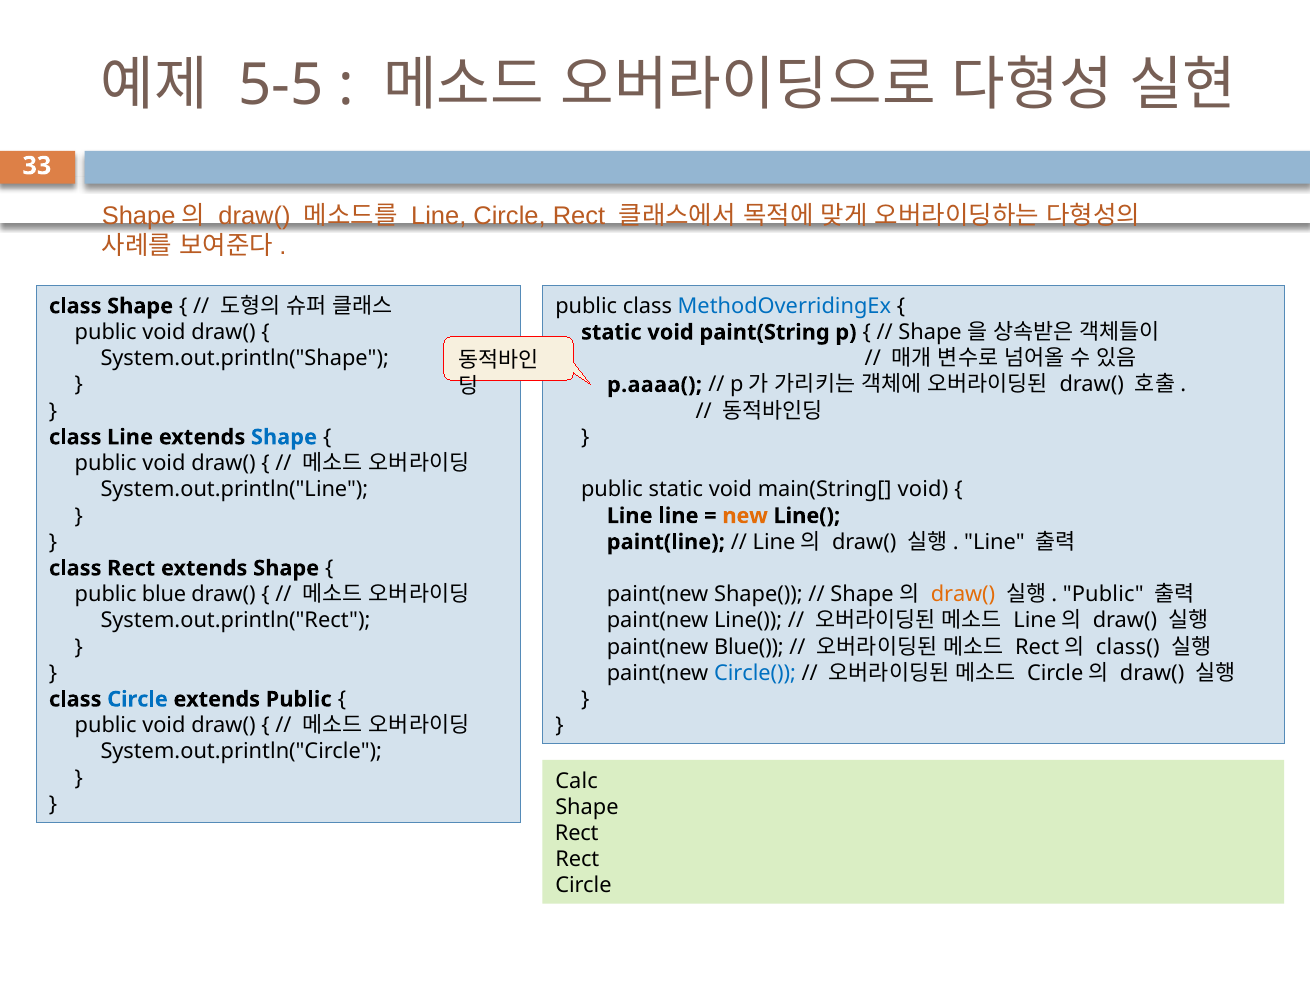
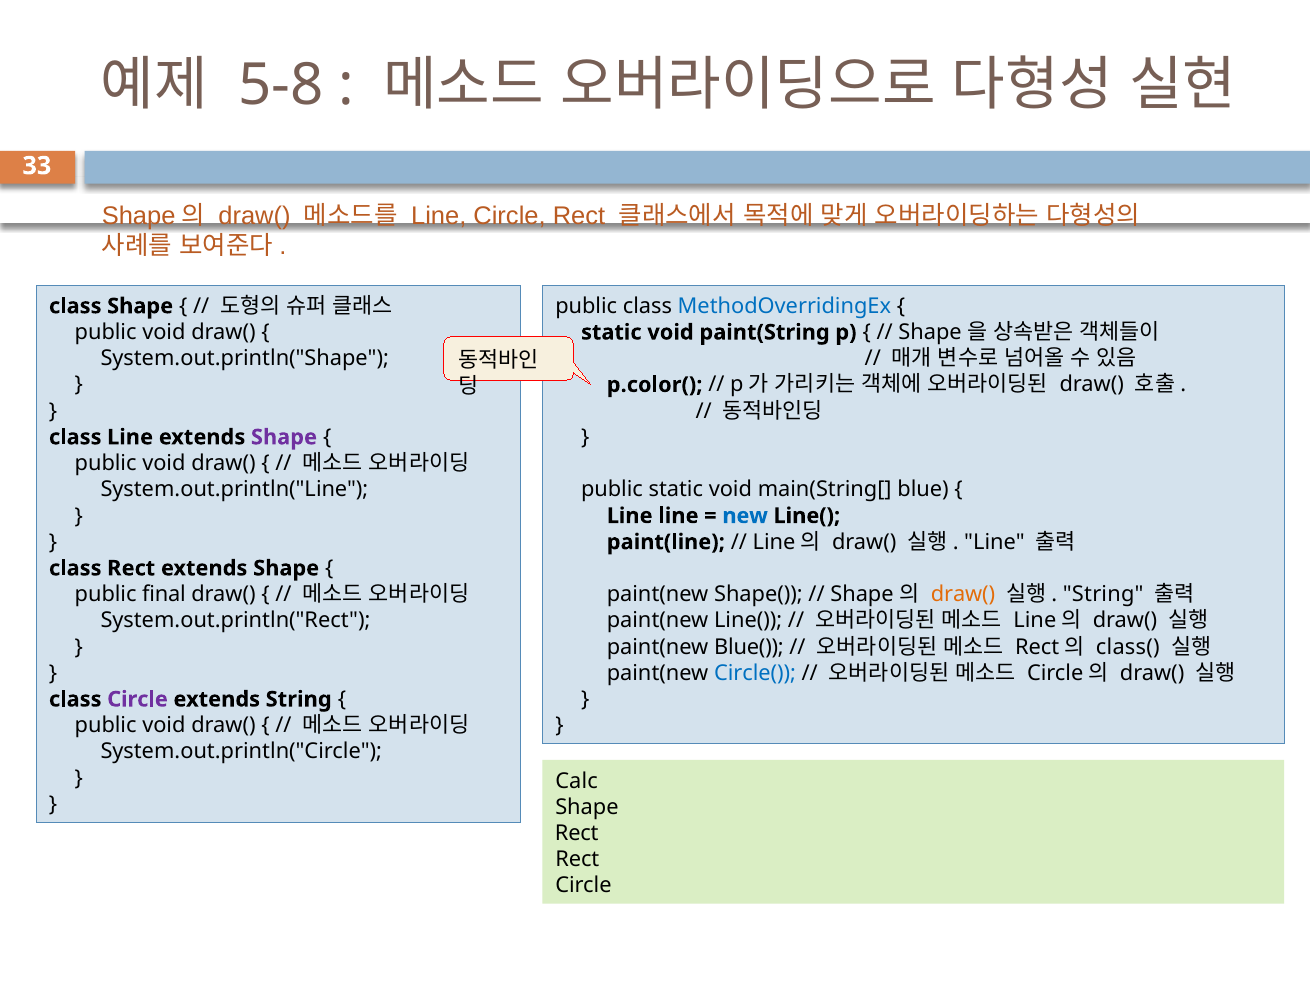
5-5: 5-5 -> 5-8 (281, 86)
p.aaaa(: p.aaaa( -> p.color( (655, 385)
Shape colour: blue -> purple (284, 437)
main(String[ void: void -> blue (923, 489)
new colour: orange -> blue (745, 516)
blue: blue -> final (164, 594)
Public: Public -> String (1103, 594)
Circle colour: blue -> purple (137, 699)
extends Public: Public -> String (299, 699)
